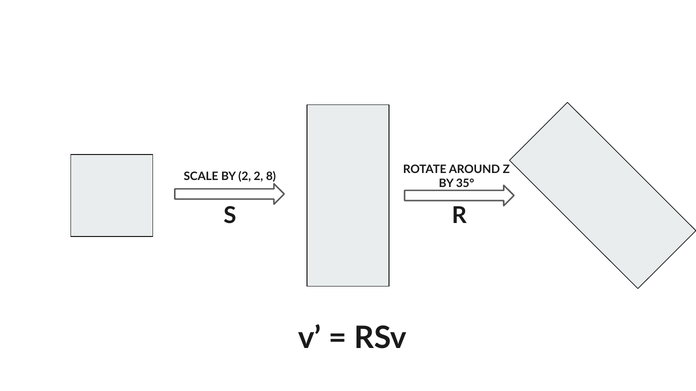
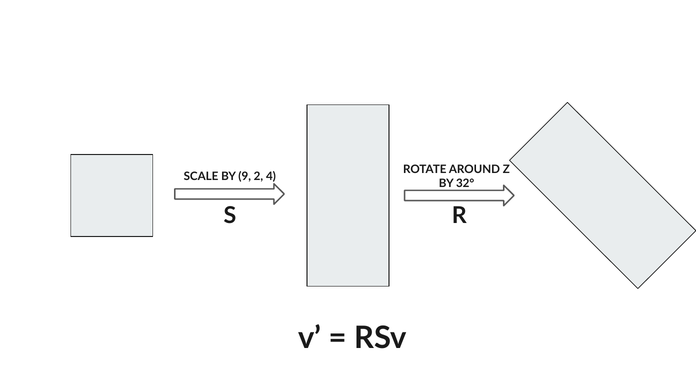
BY 2: 2 -> 9 (245, 177)
8: 8 -> 4 (271, 177)
35°: 35° -> 32° (465, 184)
